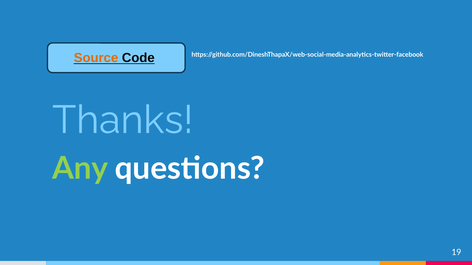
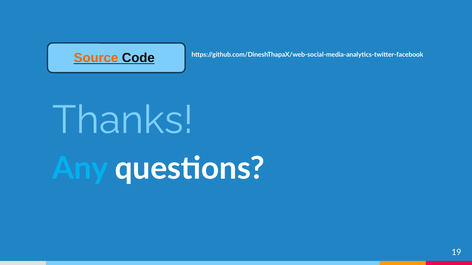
Any colour: light green -> light blue (80, 169)
